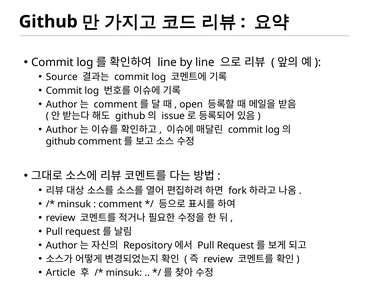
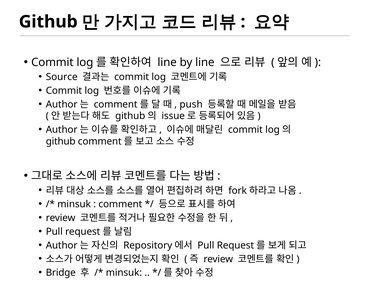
open: open -> push (191, 104)
Article: Article -> Bridge (61, 273)
